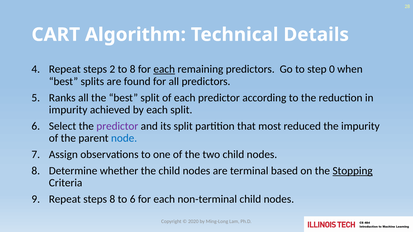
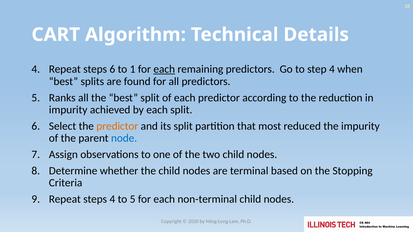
steps 2: 2 -> 6 (112, 69)
to 8: 8 -> 1 (133, 69)
step 0: 0 -> 4 (332, 69)
predictor colour: purple -> orange (117, 126)
Stopping underline: present -> none (353, 171)
steps 8: 8 -> 4 (112, 200)
to 6: 6 -> 5 (133, 200)
